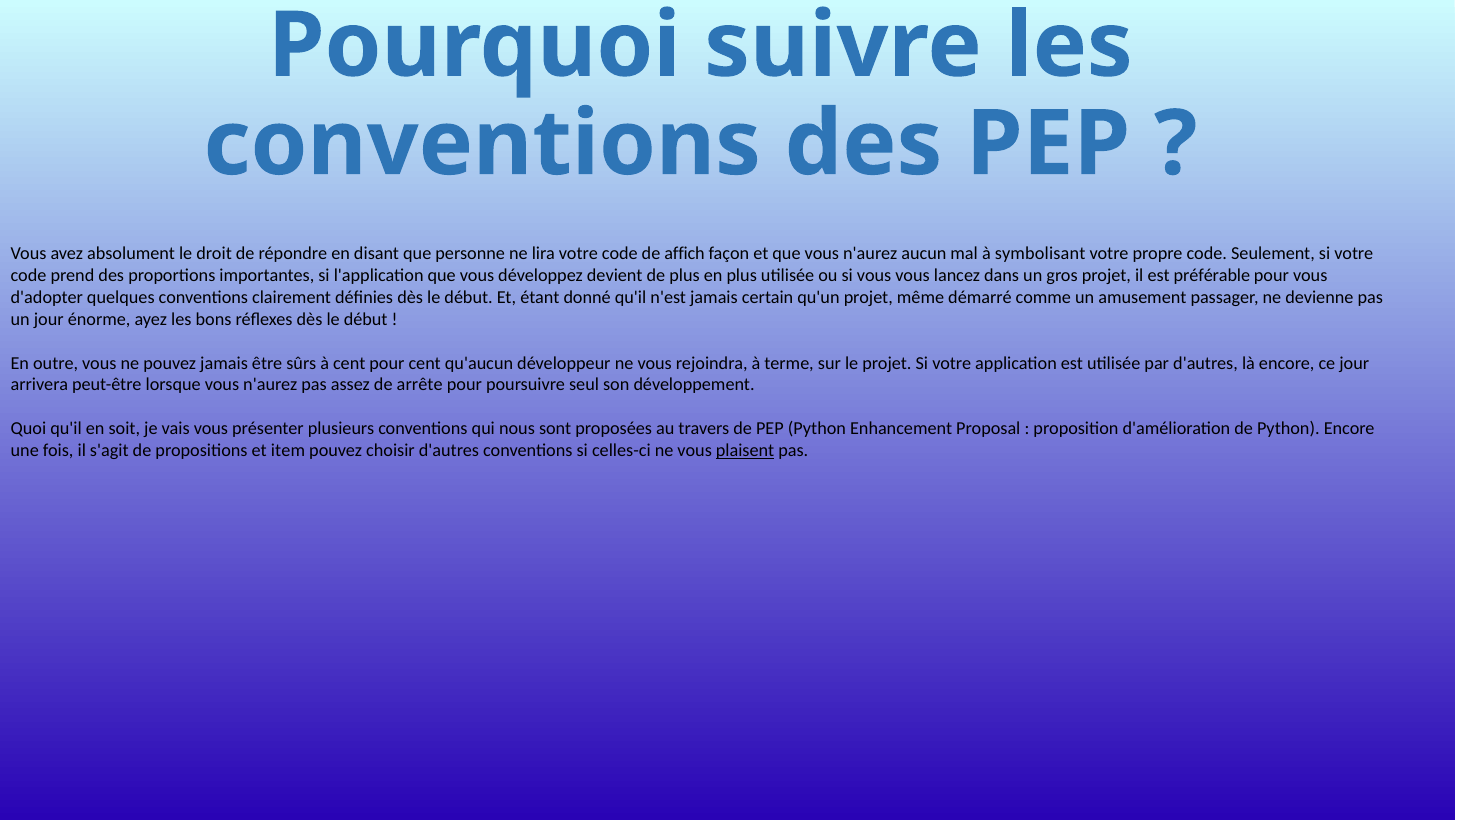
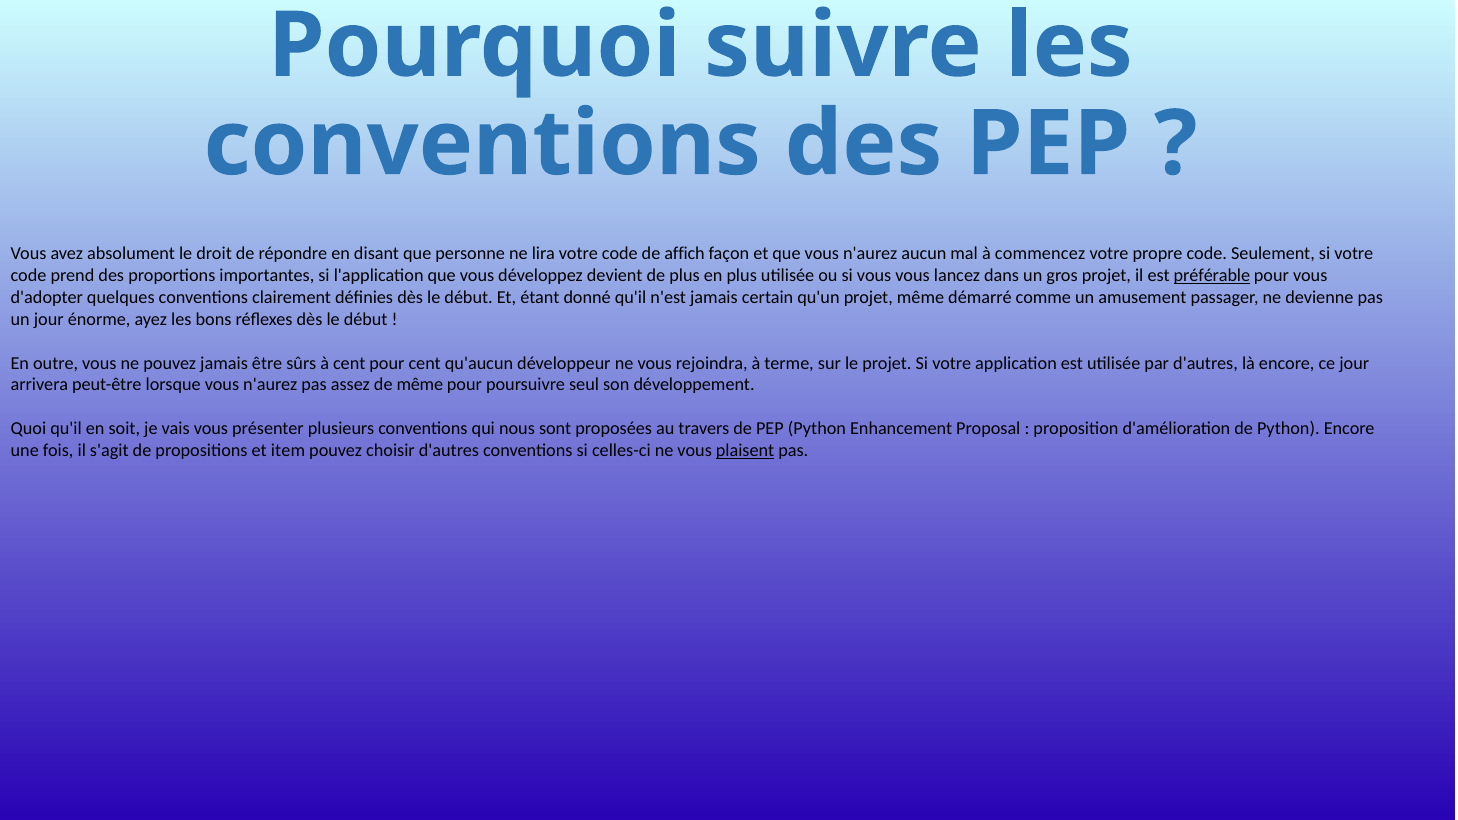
symbolisant: symbolisant -> commencez (1040, 254)
préférable underline: none -> present (1212, 276)
de arrête: arrête -> même (420, 385)
